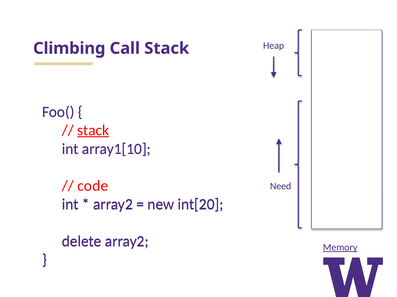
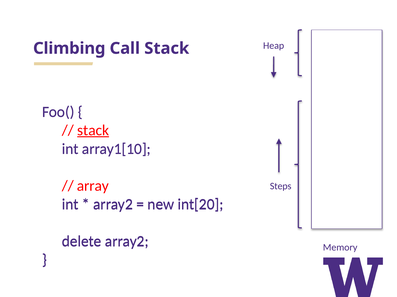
code: code -> array (93, 186)
Need: Need -> Steps (281, 186)
Memory underline: present -> none (340, 248)
